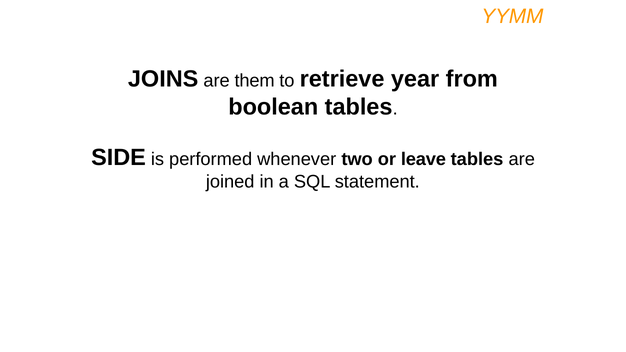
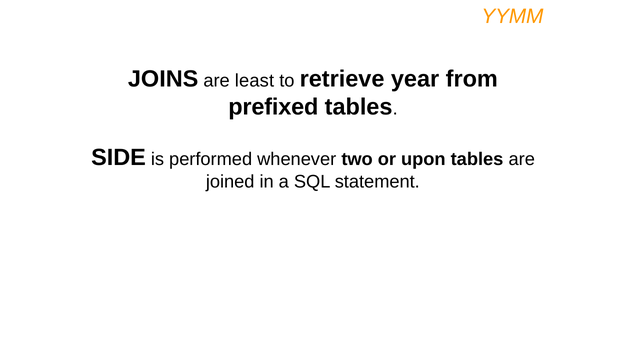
them: them -> least (254, 81)
boolean: boolean -> prefixed (273, 107)
leave: leave -> upon (423, 159)
